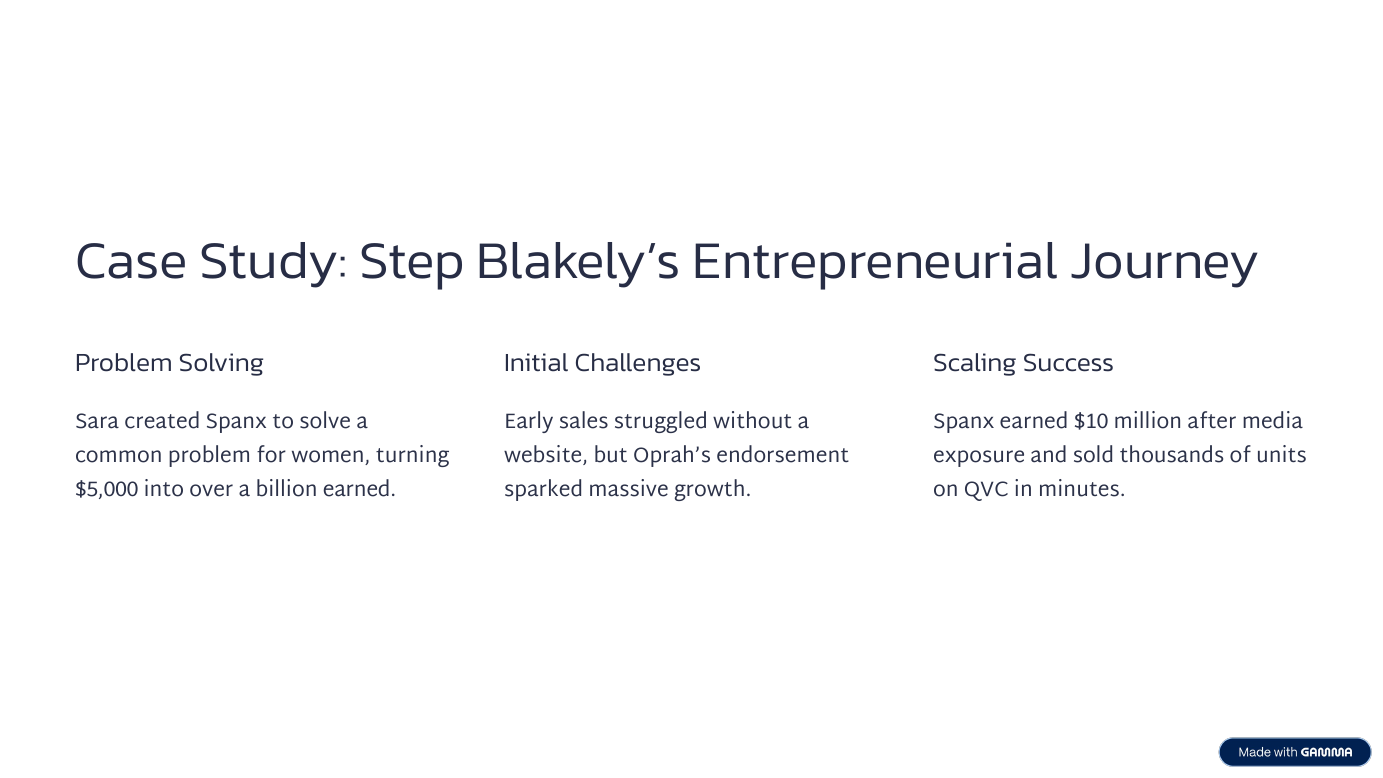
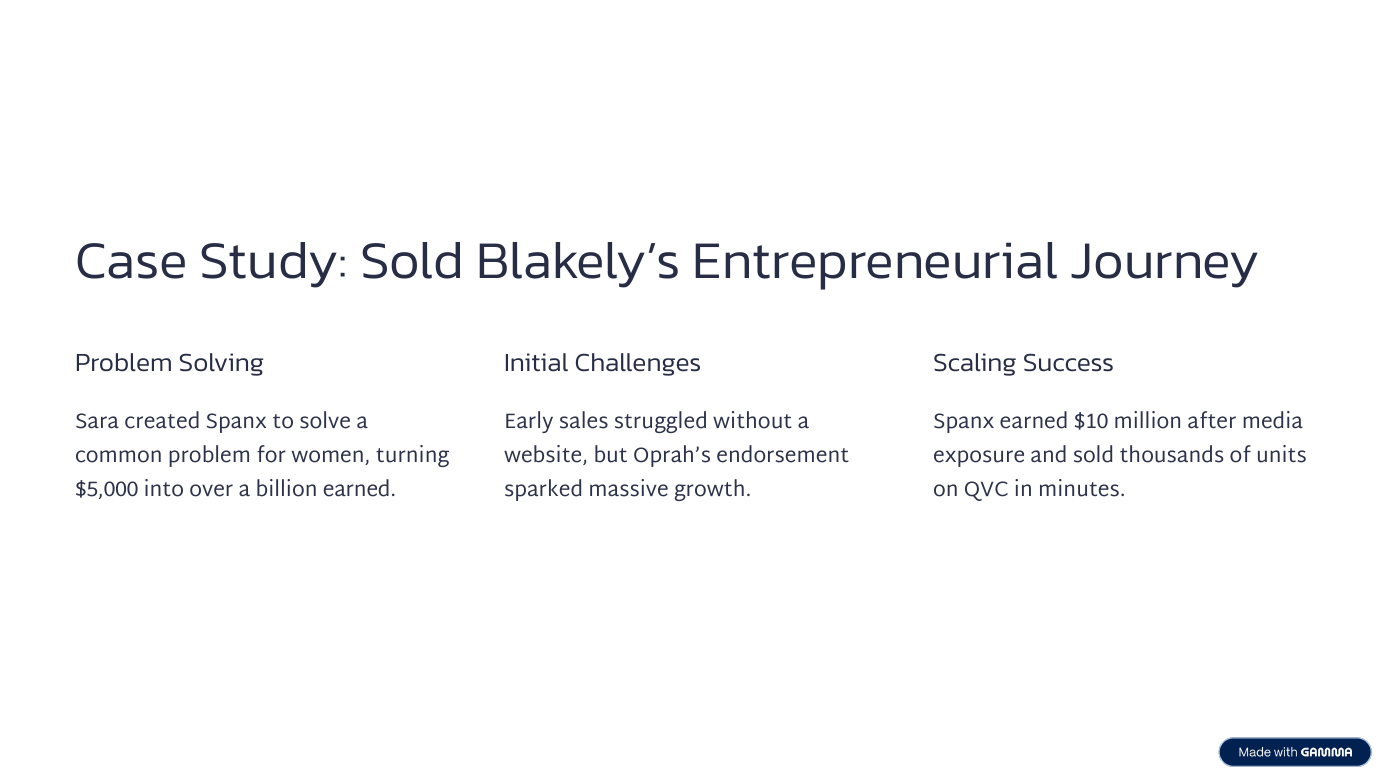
Study Step: Step -> Sold (412, 261)
